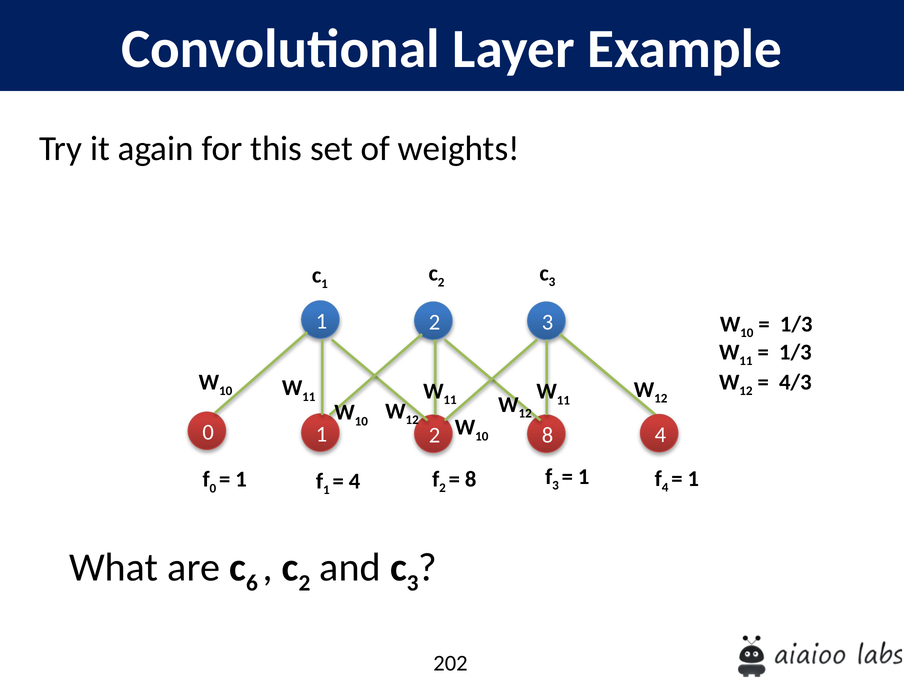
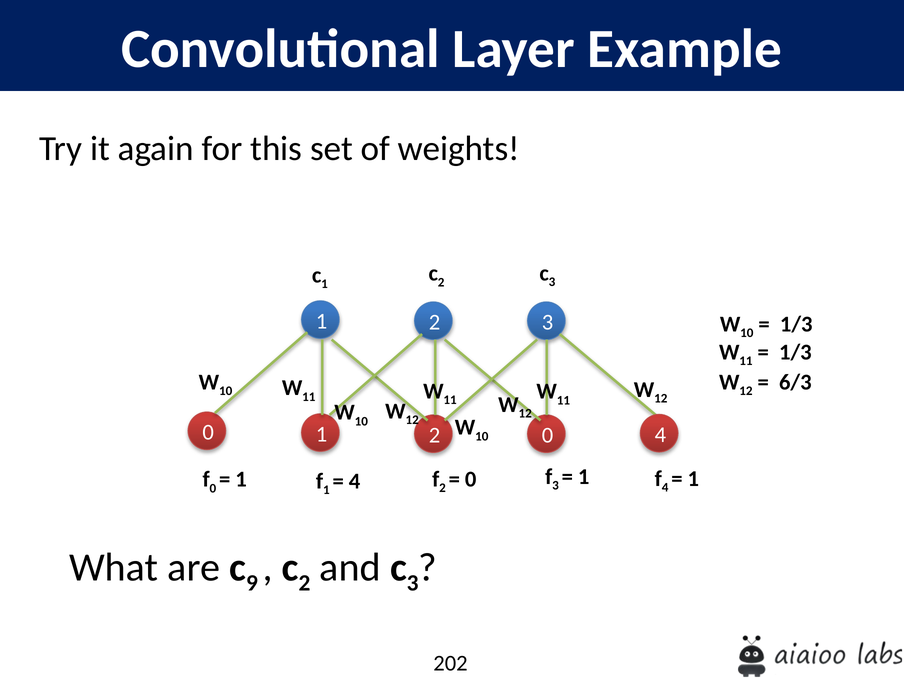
4/3: 4/3 -> 6/3 (795, 382)
2 8: 8 -> 0 (548, 435)
8: 8 -> 0 (471, 479)
6: 6 -> 9 (252, 583)
